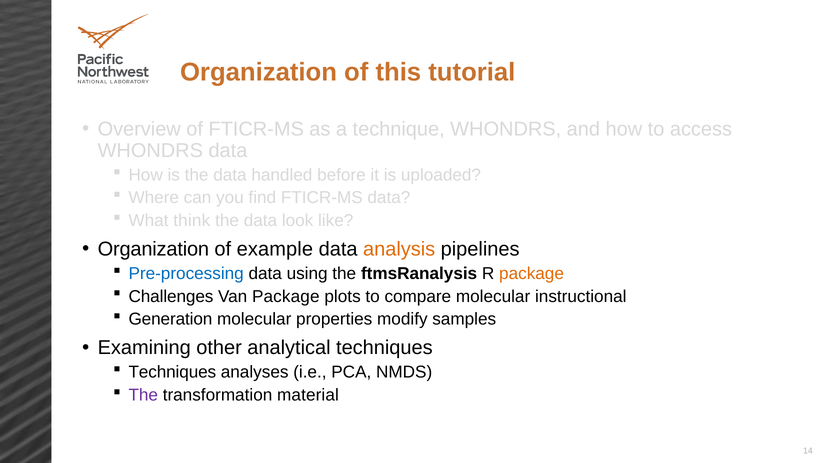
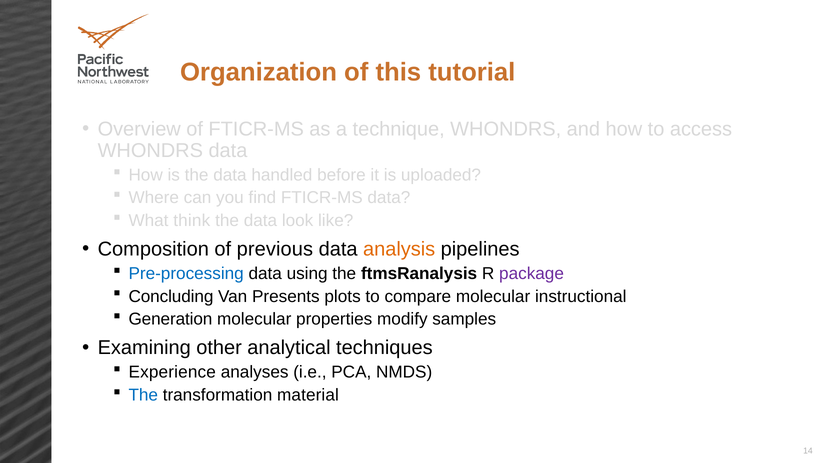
Organization: Organization -> Composition (153, 249)
example: example -> previous (275, 249)
package colour: orange -> purple (532, 274)
Challenges: Challenges -> Concluding (171, 296)
Van Package: Package -> Presents (286, 296)
Techniques: Techniques -> Experience (172, 372)
The colour: purple -> blue (143, 395)
